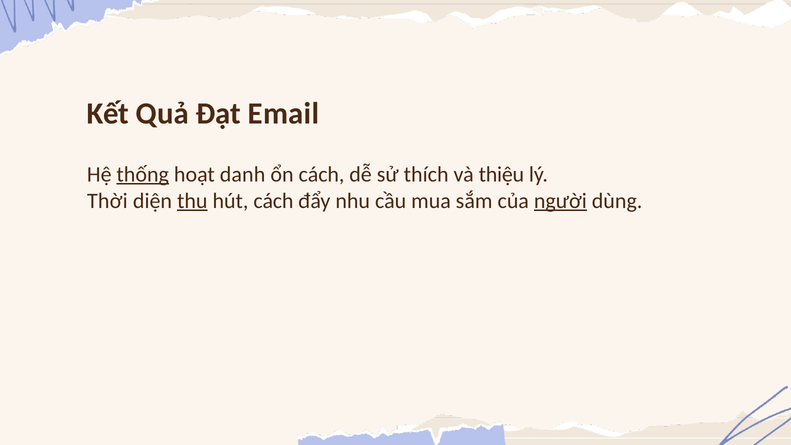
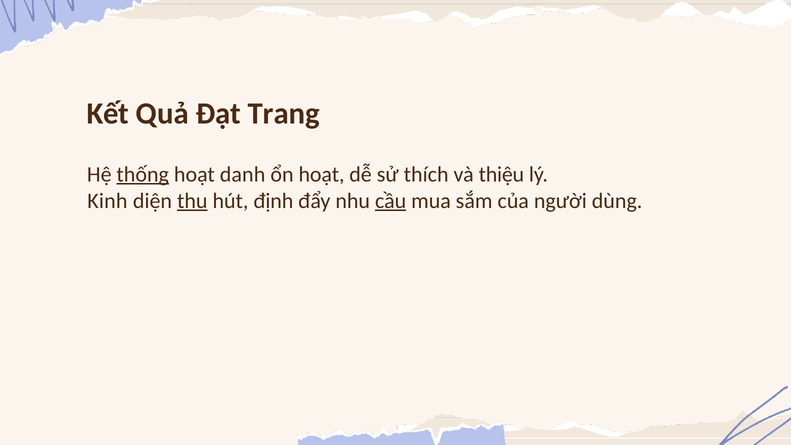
Email: Email -> Trang (284, 114)
ổn cách: cách -> hoạt (322, 174)
Thời: Thời -> Kinh (107, 201)
hút cách: cách -> định (273, 201)
cầu underline: none -> present (391, 201)
người underline: present -> none (560, 201)
